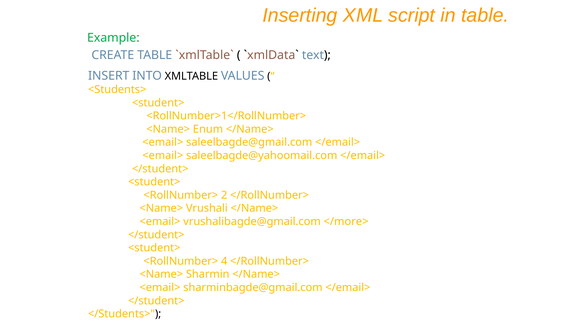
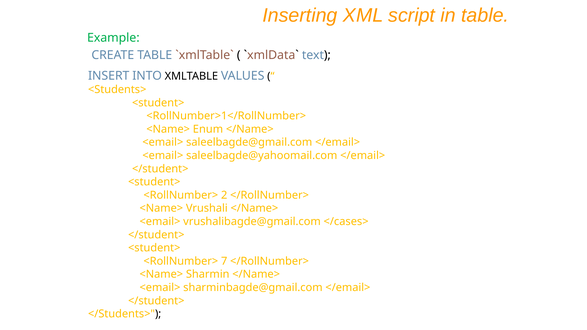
</more>: </more> -> </cases> (346, 222)
4: 4 -> 7 (224, 261)
